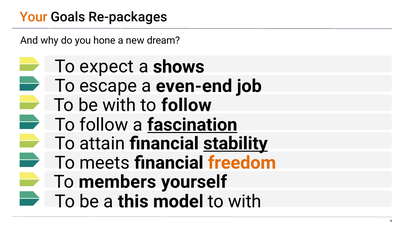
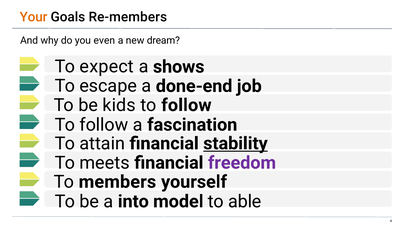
Re-packages: Re-packages -> Re-members (128, 17)
hone: hone -> even (104, 41)
even-end: even-end -> done-end (194, 86)
be with: with -> kids (119, 105)
fascination underline: present -> none (192, 125)
freedom colour: orange -> purple (242, 163)
this: this -> into (133, 202)
to with: with -> able (245, 202)
